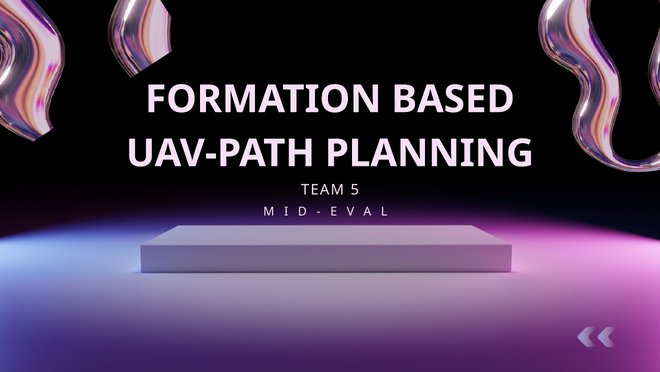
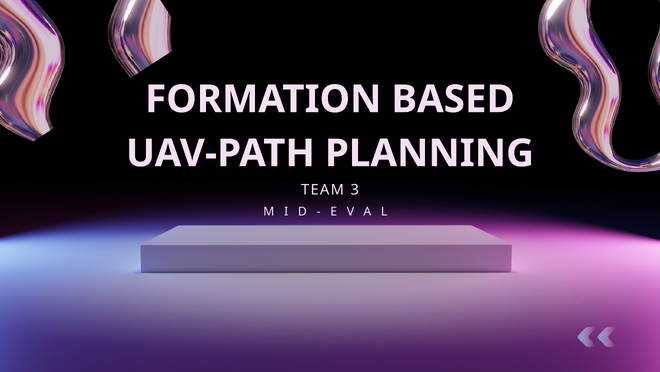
5: 5 -> 3 (355, 189)
